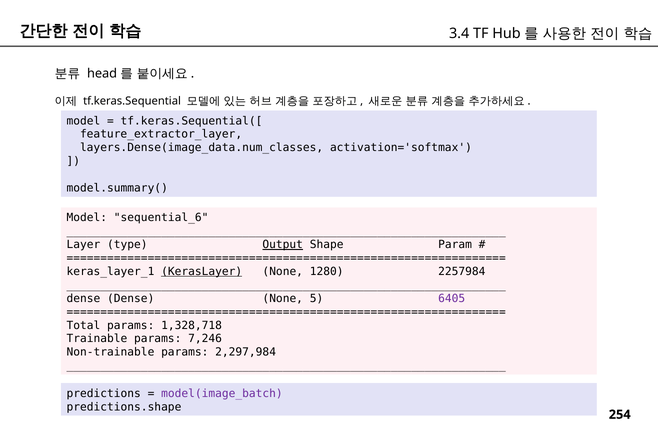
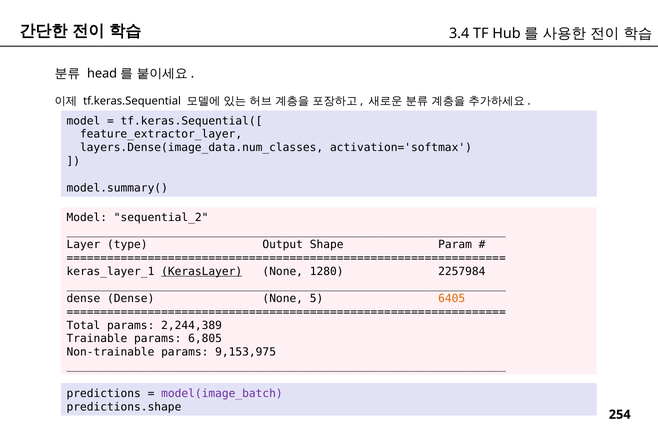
sequential_6: sequential_6 -> sequential_2 (161, 218)
Output underline: present -> none (283, 245)
6405 colour: purple -> orange (452, 299)
1,328,718: 1,328,718 -> 2,244,389 (192, 325)
7,246: 7,246 -> 6,805 (205, 339)
2,297,984: 2,297,984 -> 9,153,975 (246, 352)
